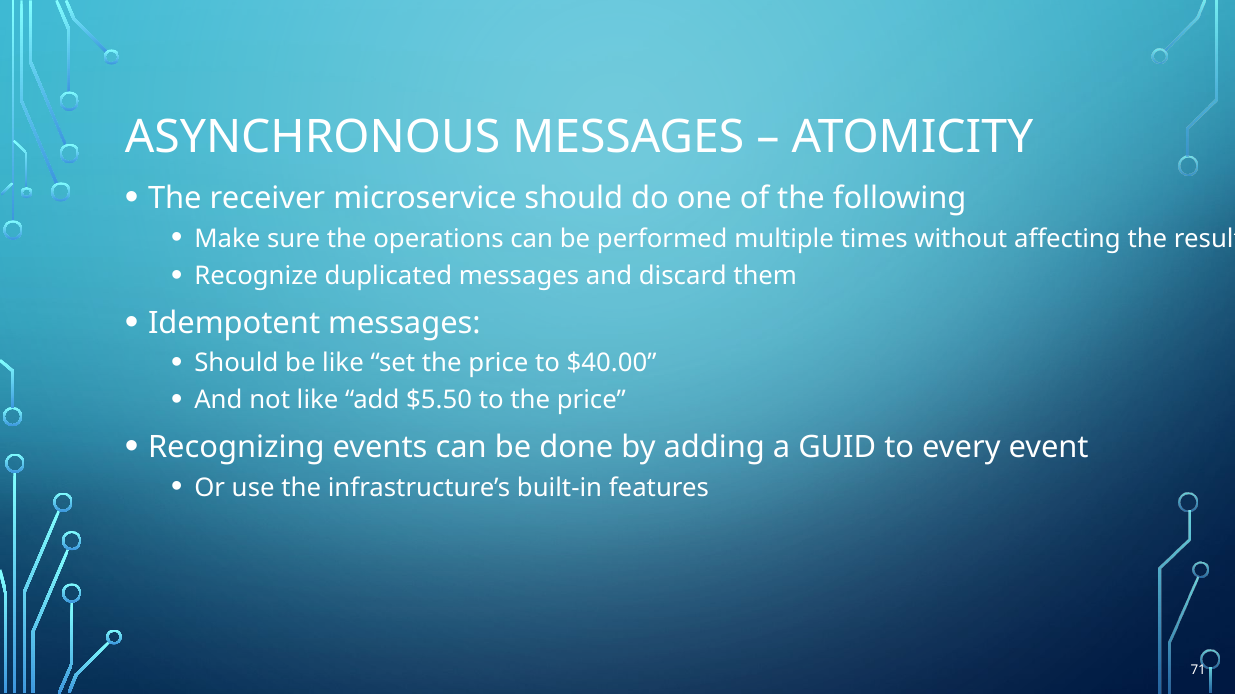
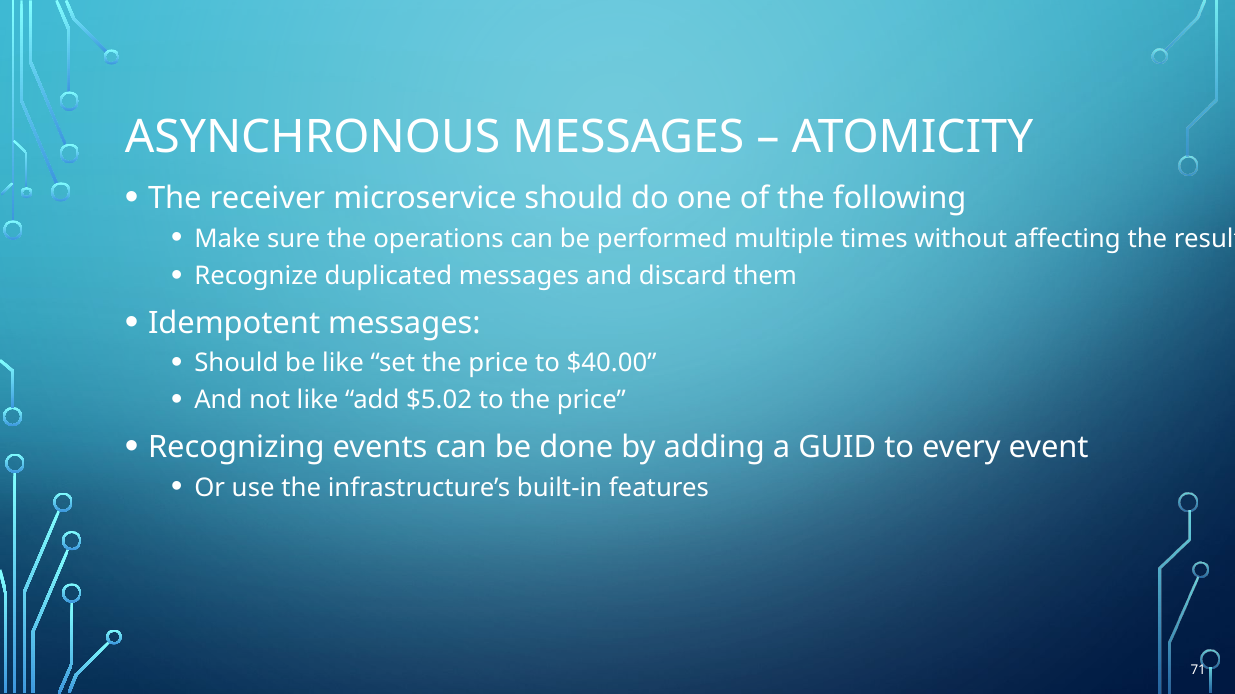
$5.50: $5.50 -> $5.02 (439, 401)
